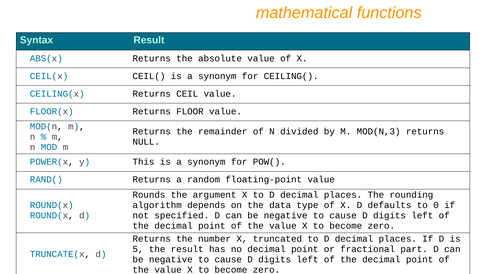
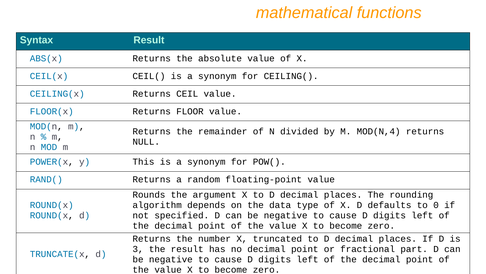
MOD(N,3: MOD(N,3 -> MOD(N,4 (379, 131)
5: 5 -> 3 (138, 248)
